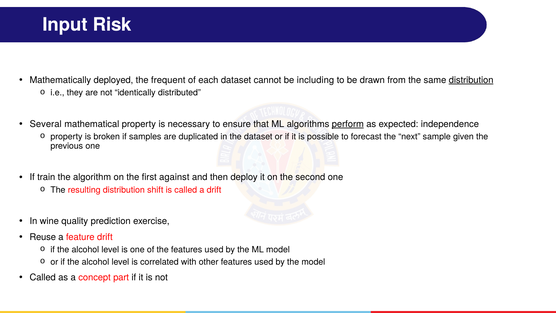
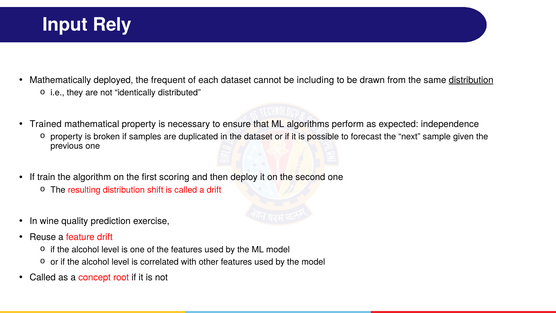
Risk: Risk -> Rely (112, 25)
Several: Several -> Trained (46, 124)
perform underline: present -> none (348, 124)
against: against -> scoring (174, 177)
part: part -> root (121, 277)
